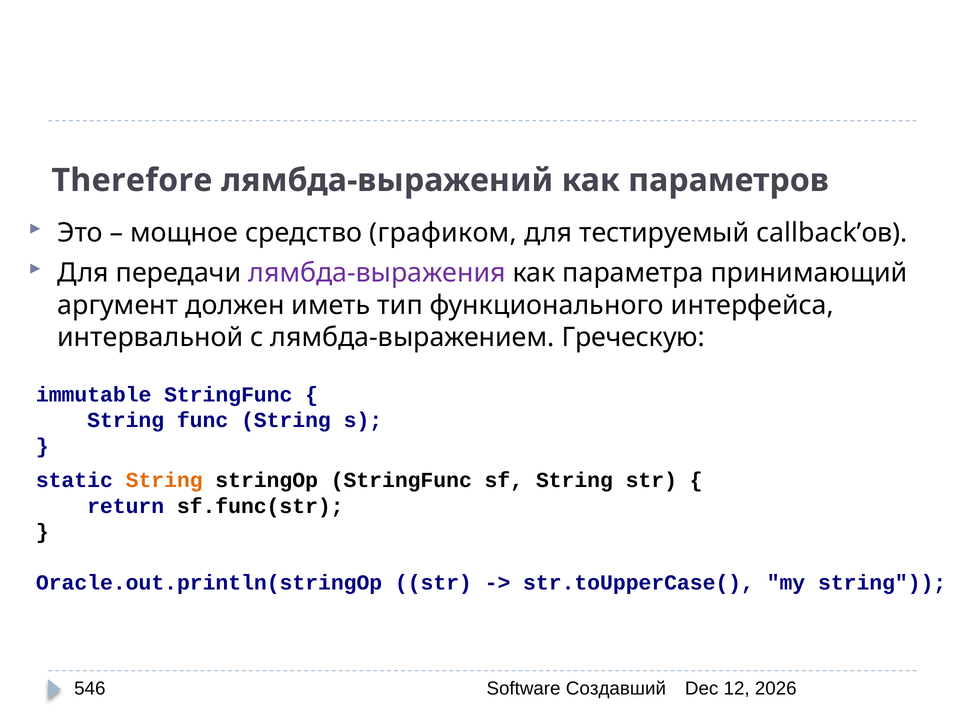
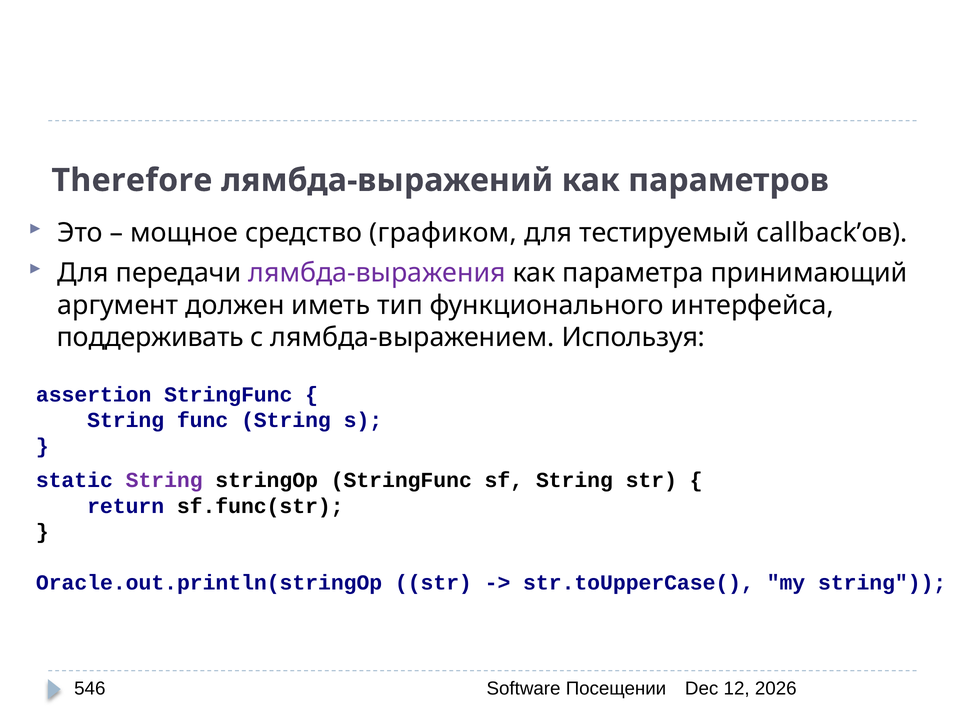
интервальной: интервальной -> поддерживать (150, 337)
Греческую: Греческую -> Используя (633, 337)
immutable: immutable -> assertion (94, 394)
String colour: orange -> purple (164, 480)
Создавший: Создавший -> Посещении (616, 688)
